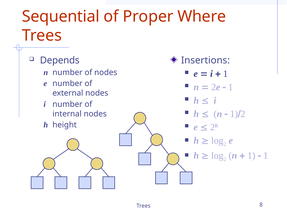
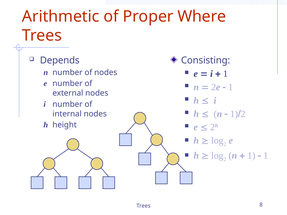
Sequential: Sequential -> Arithmetic (61, 16)
Insertions: Insertions -> Consisting (206, 60)
